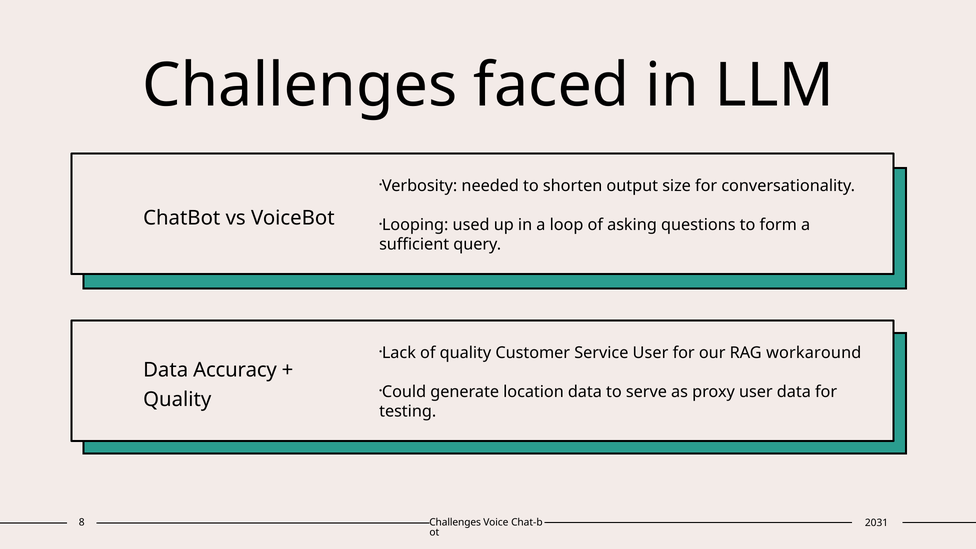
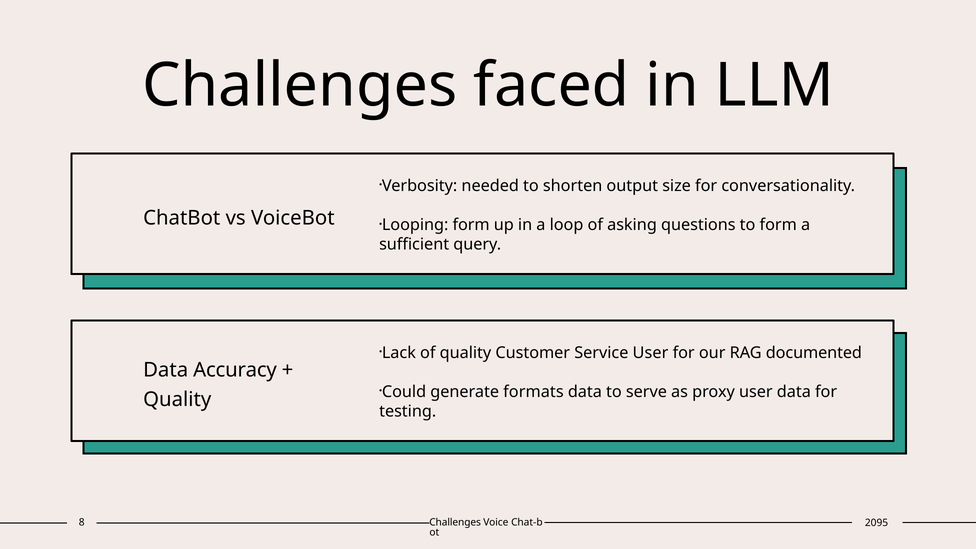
Looping used: used -> form (471, 225)
workaround: workaround -> documented (814, 353)
location: location -> formats (533, 392)
2031: 2031 -> 2095 (877, 523)
